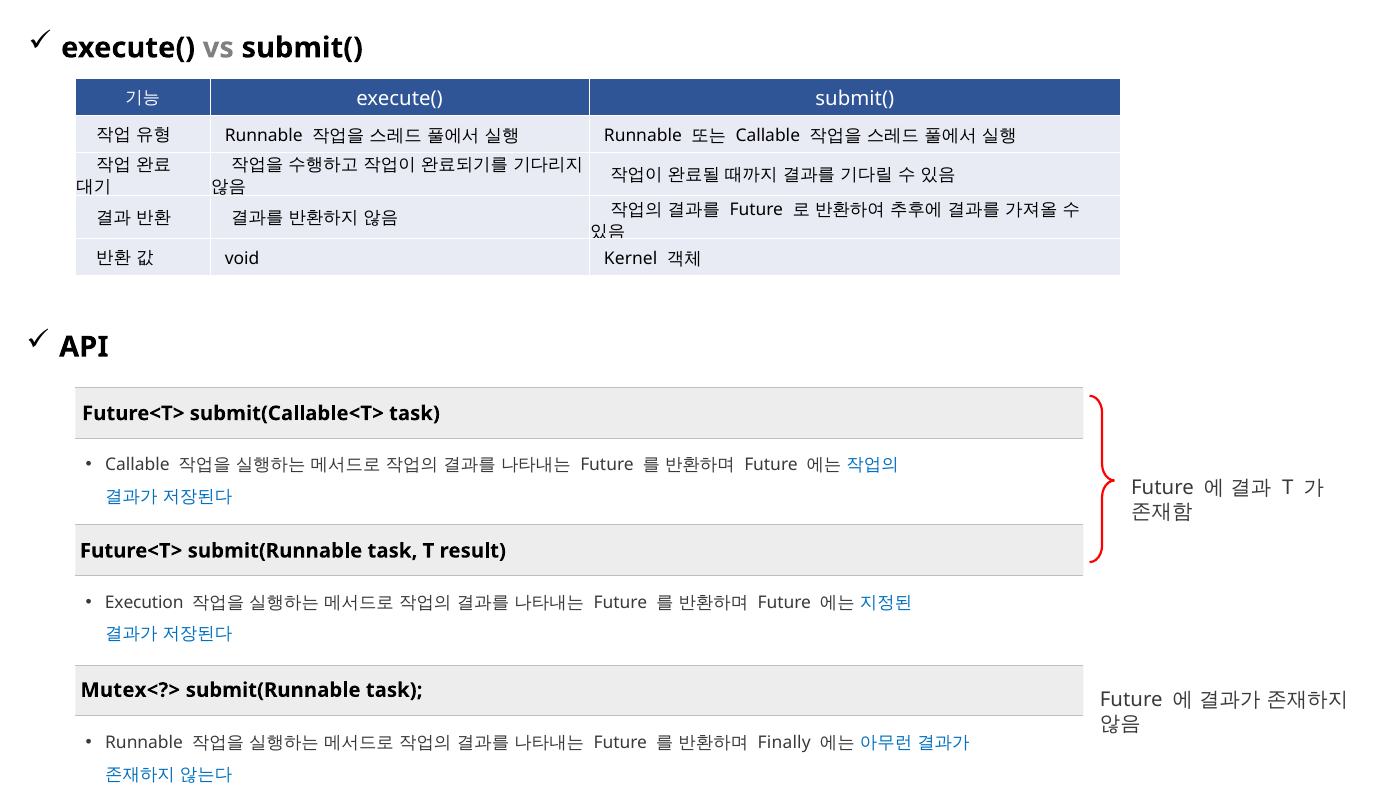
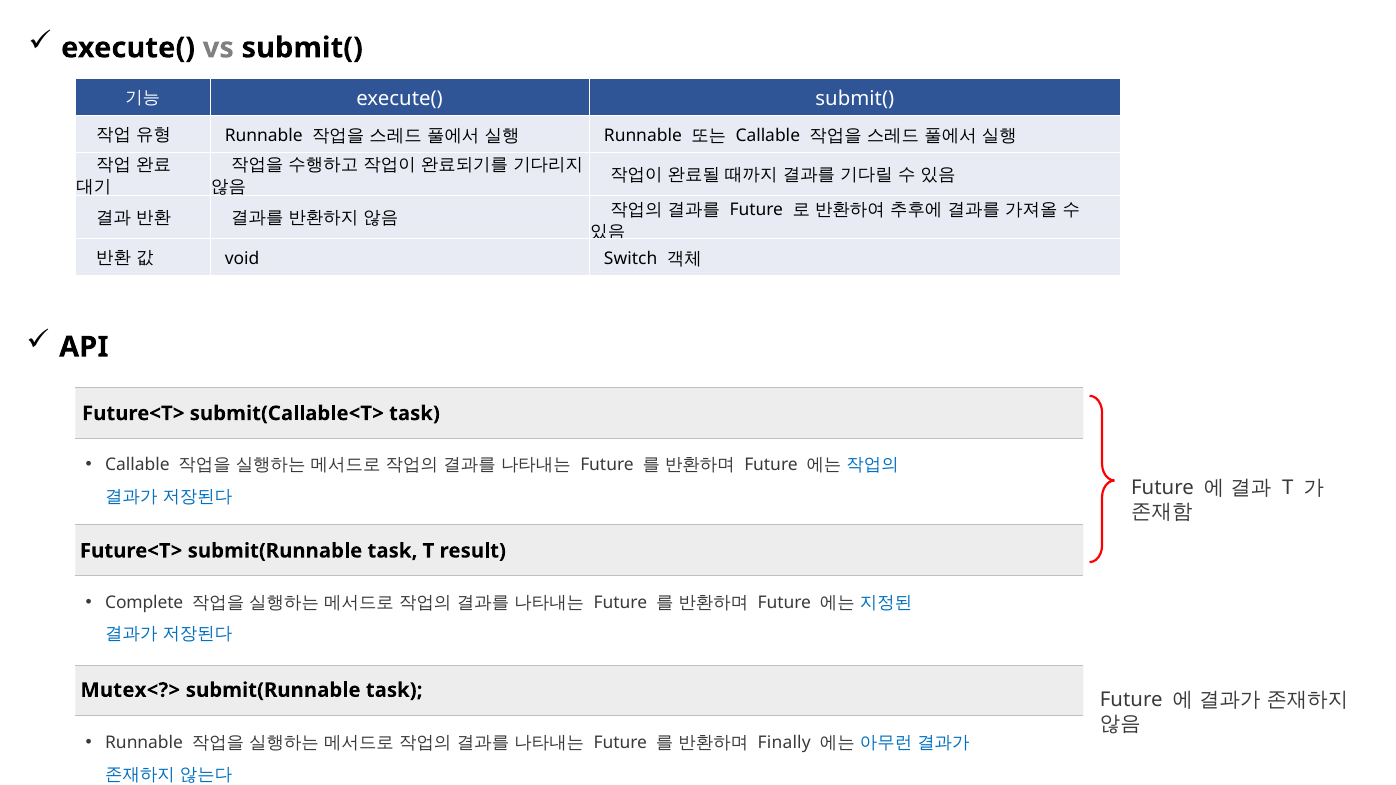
Kernel: Kernel -> Switch (631, 259)
Execution: Execution -> Complete (144, 603)
